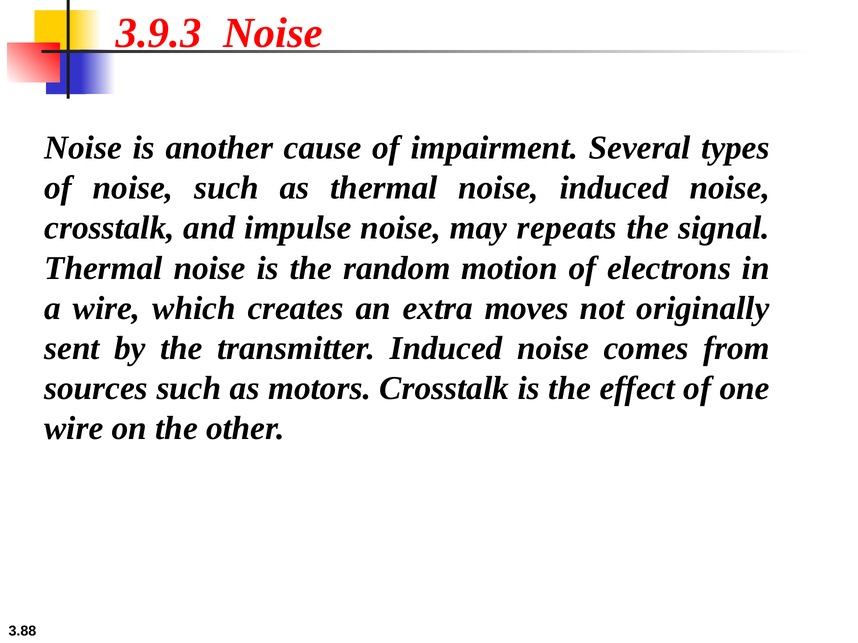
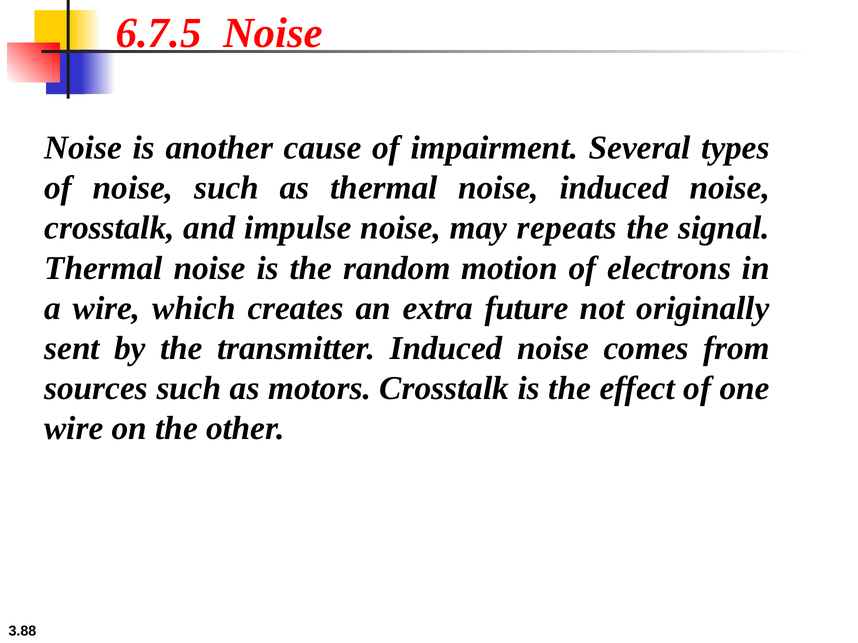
3.9.3: 3.9.3 -> 6.7.5 (159, 33)
moves: moves -> future (527, 308)
